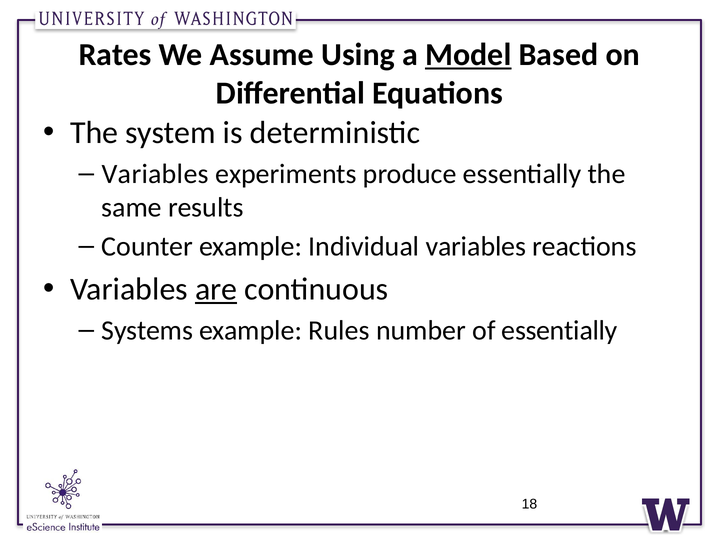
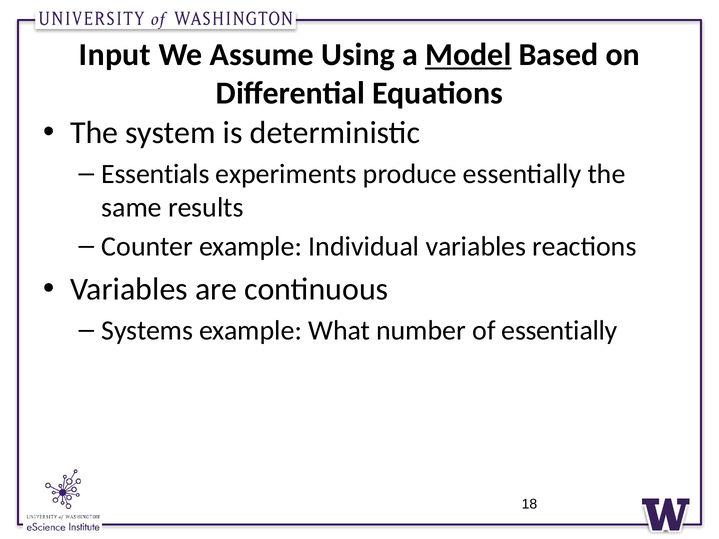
Rates: Rates -> Input (115, 55)
Variables: Variables -> Essentials (155, 174)
are underline: present -> none (216, 289)
Rules: Rules -> What (339, 331)
